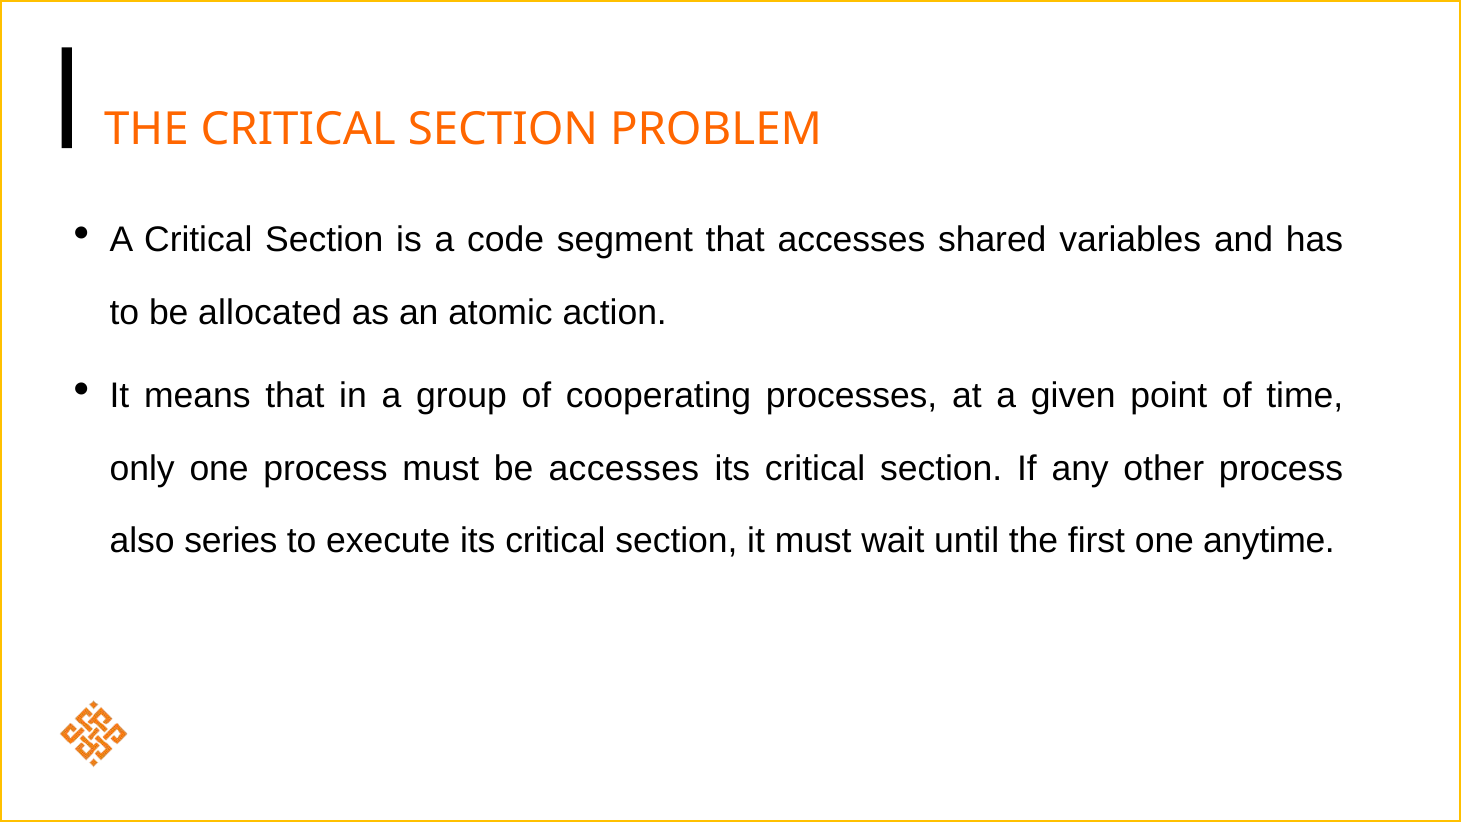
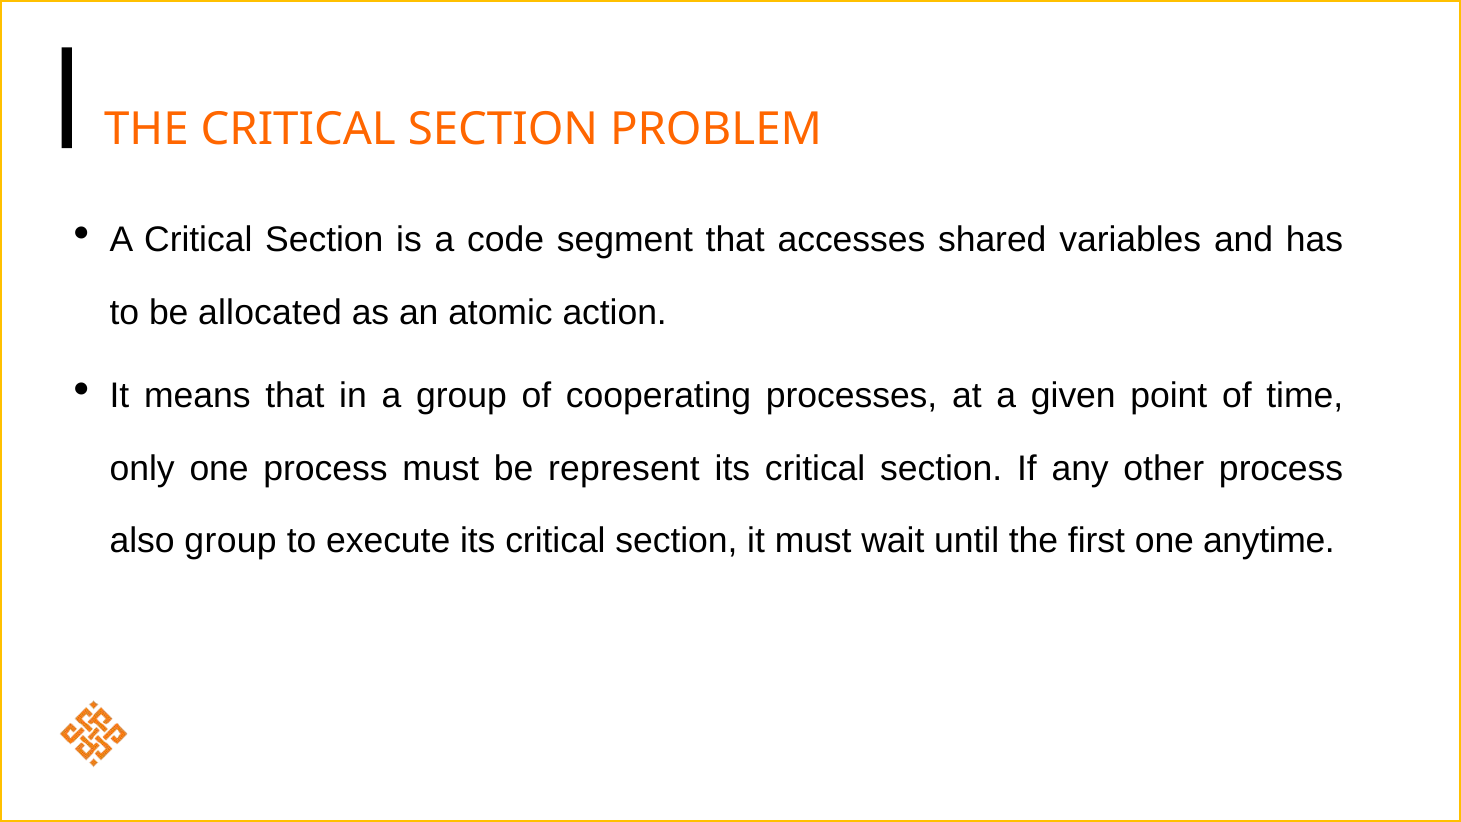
be accesses: accesses -> represent (624, 468)
also series: series -> group (231, 541)
